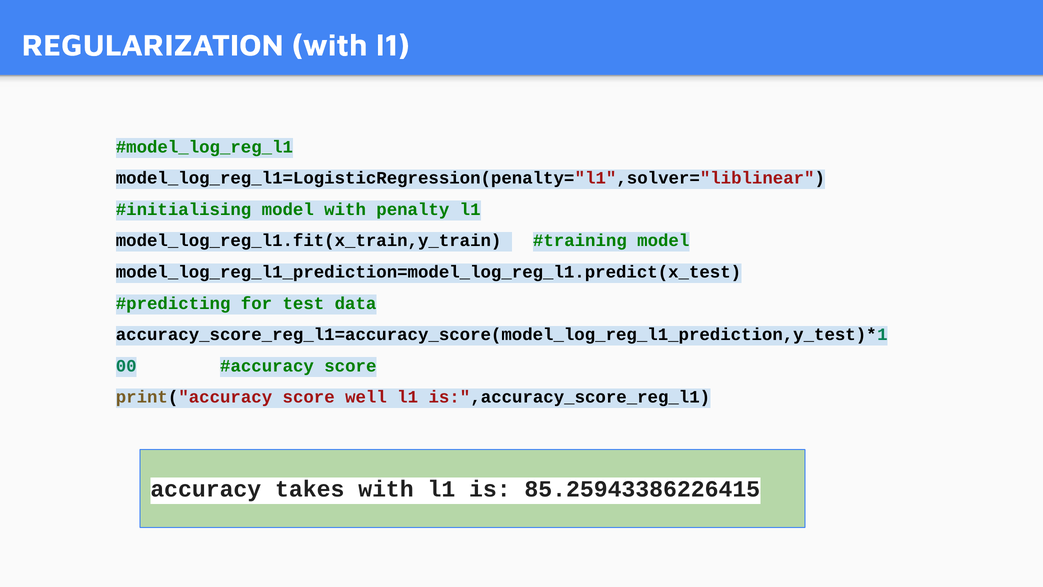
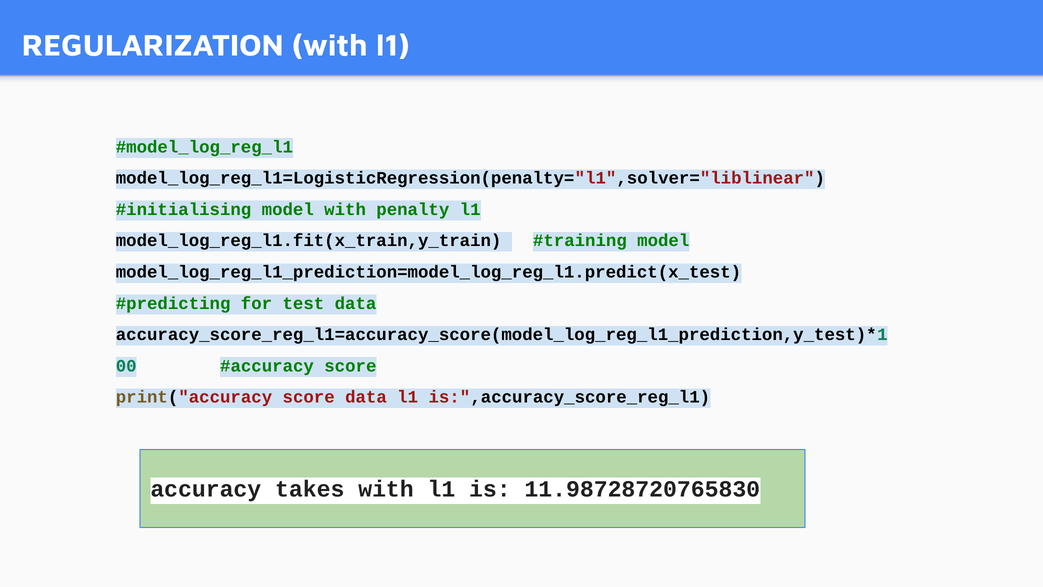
score well: well -> data (366, 397)
85.25943386226415: 85.25943386226415 -> 11.98728720765830 (642, 489)
